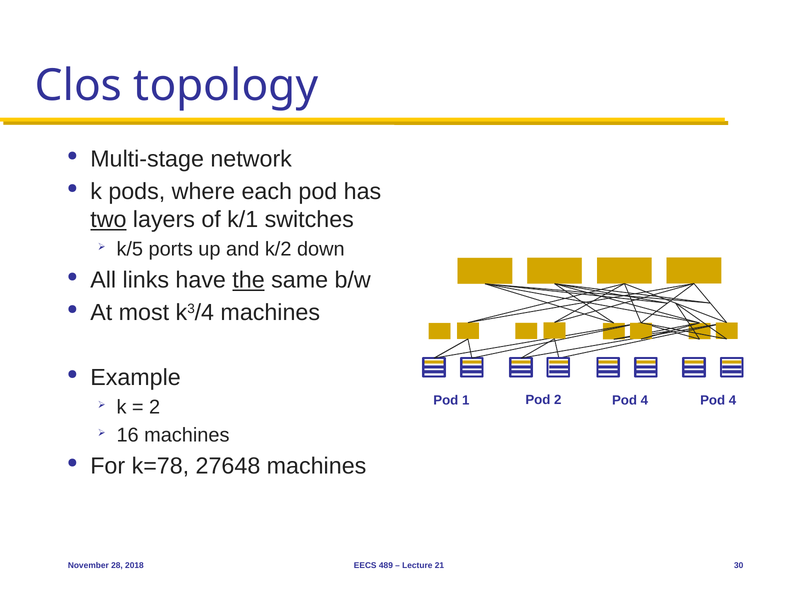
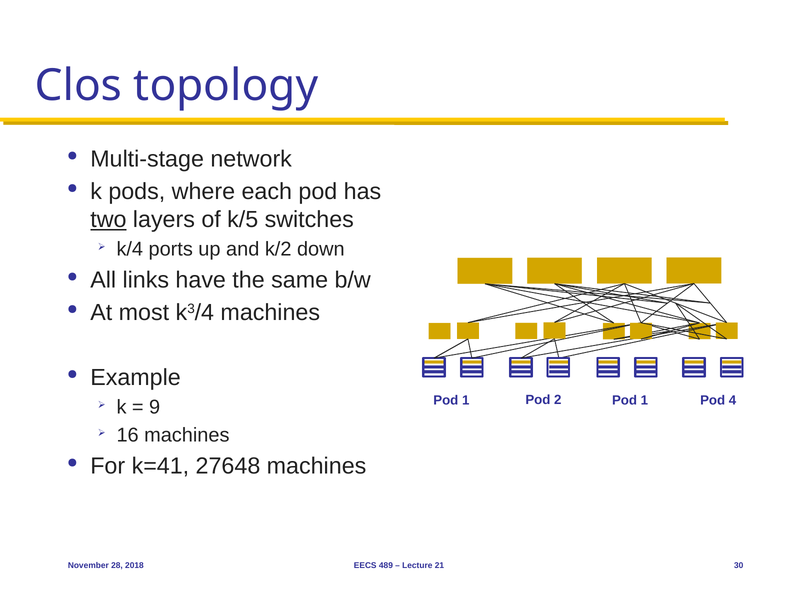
k/1: k/1 -> k/5 (243, 220)
k/5: k/5 -> k/4 (130, 249)
the underline: present -> none (249, 280)
2 Pod 4: 4 -> 1 (644, 401)
2: 2 -> 9 (155, 408)
k=78: k=78 -> k=41 (160, 466)
